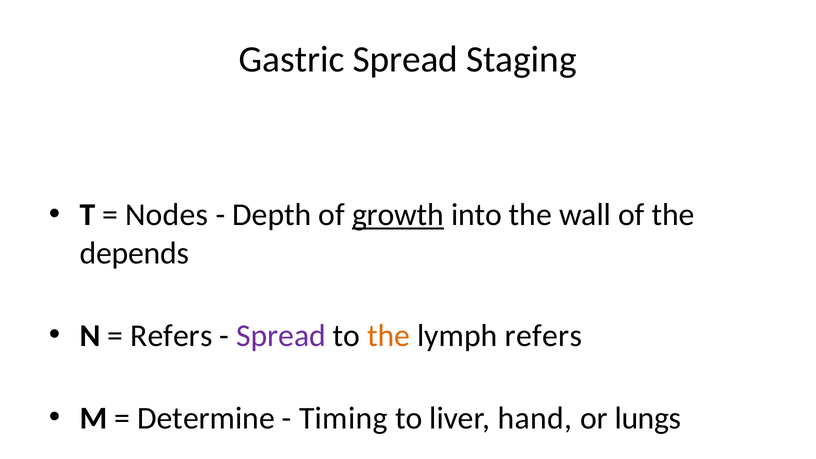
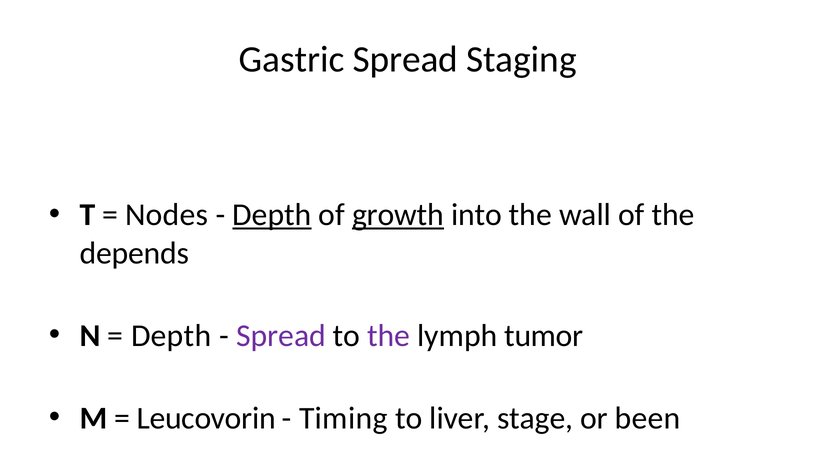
Depth underline: none -> present (272, 215)
Refers: Refers -> Depth (171, 336)
the colour: orange -> purple (389, 336)
lymph refers: refers -> tumor (544, 336)
Determine: Determine -> Leucovorin (206, 418)
hand: hand -> stage (535, 418)
lungs: lungs -> been (648, 418)
